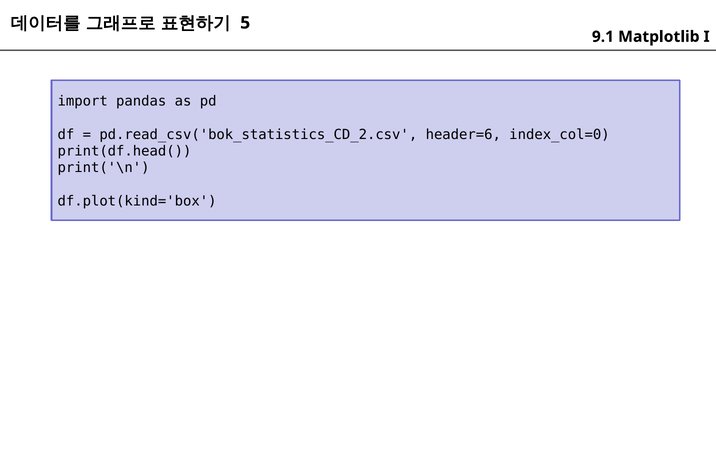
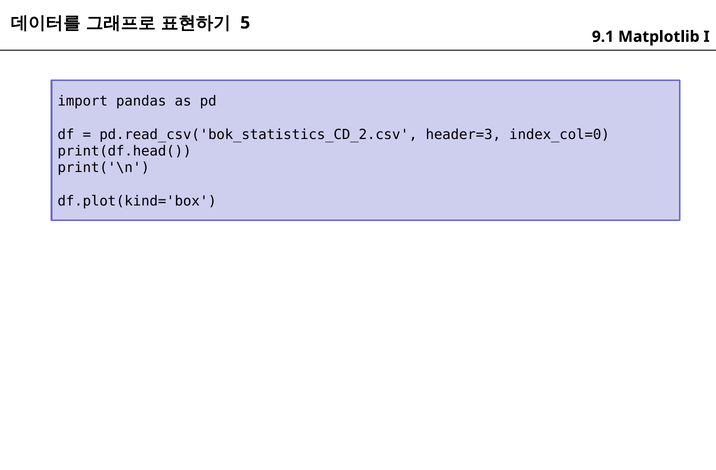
header=6: header=6 -> header=3 (463, 135)
